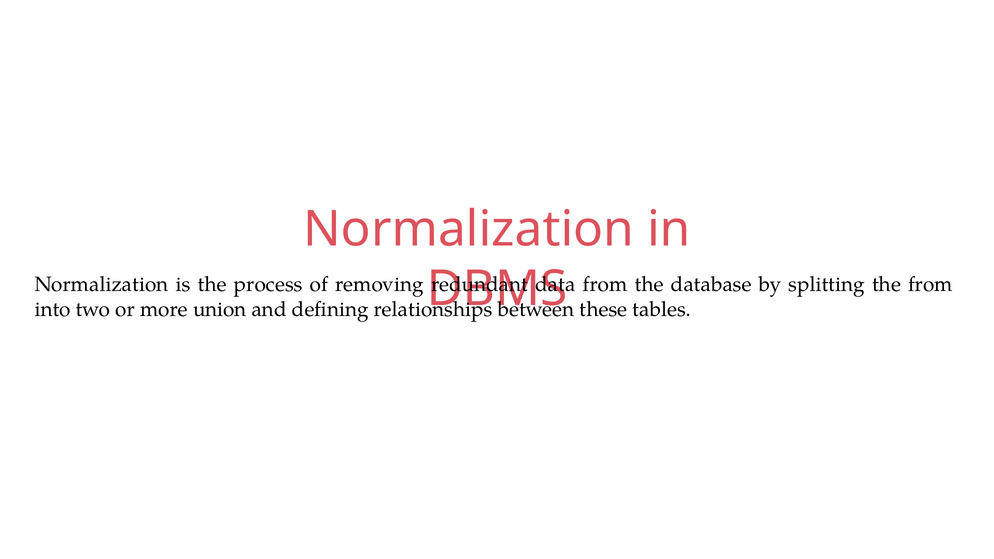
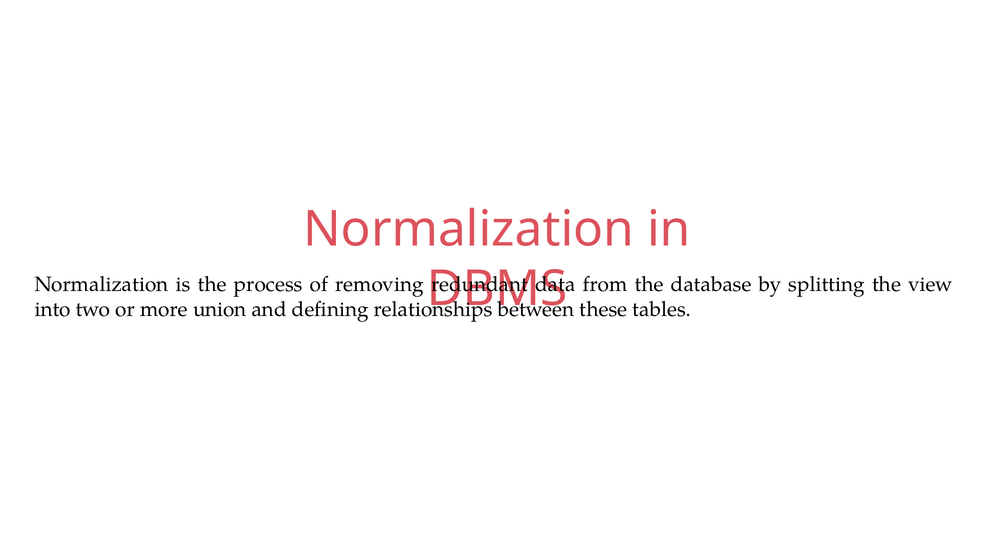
the from: from -> view (930, 285)
